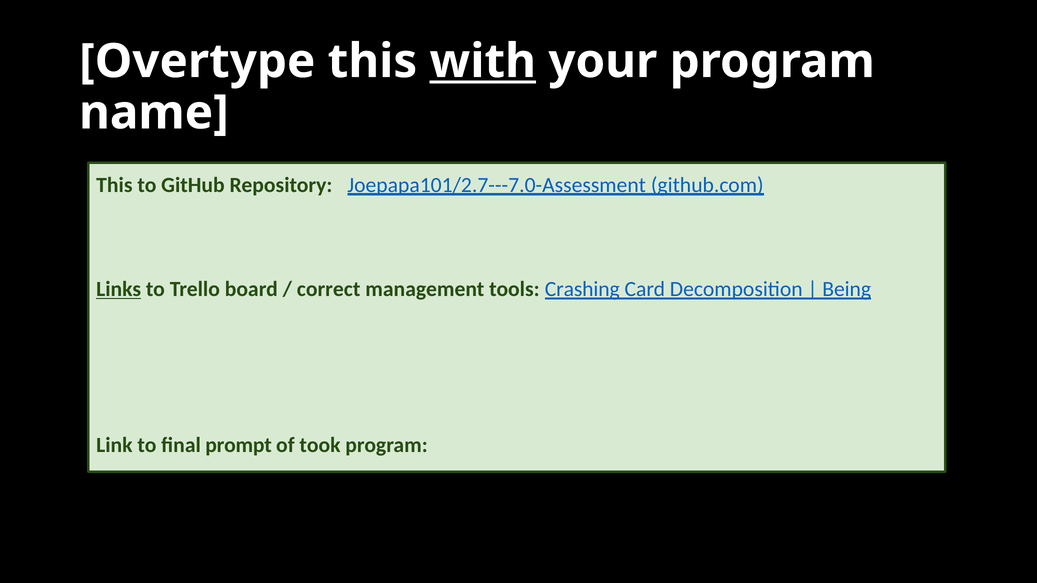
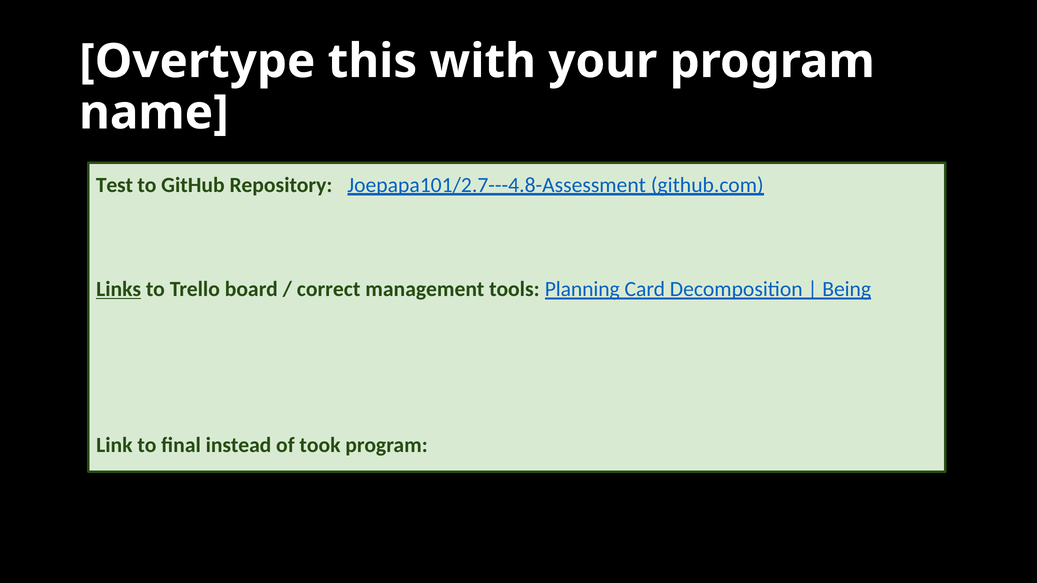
with underline: present -> none (483, 61)
This: This -> Test (114, 185)
Joepapa101/2.7---7.0-Assessment: Joepapa101/2.7---7.0-Assessment -> Joepapa101/2.7---4.8-Assessment (497, 185)
Crashing: Crashing -> Planning (582, 289)
prompt: prompt -> instead (239, 445)
